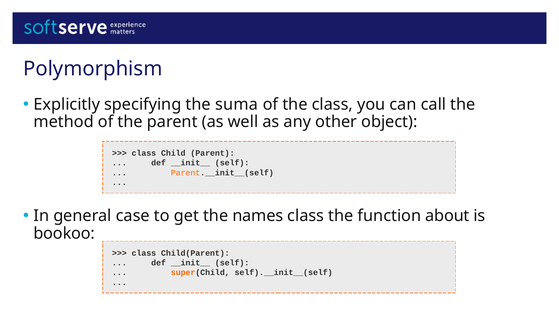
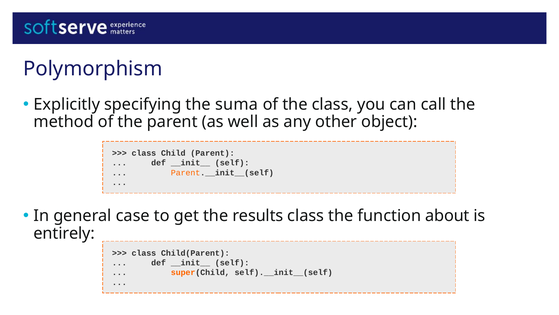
names: names -> results (258, 215)
bookoo: bookoo -> entirely (64, 233)
